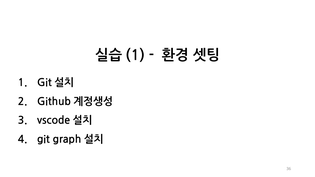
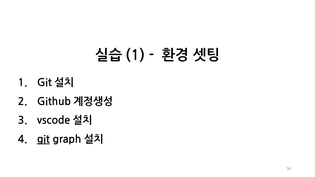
git underline: none -> present (43, 139)
